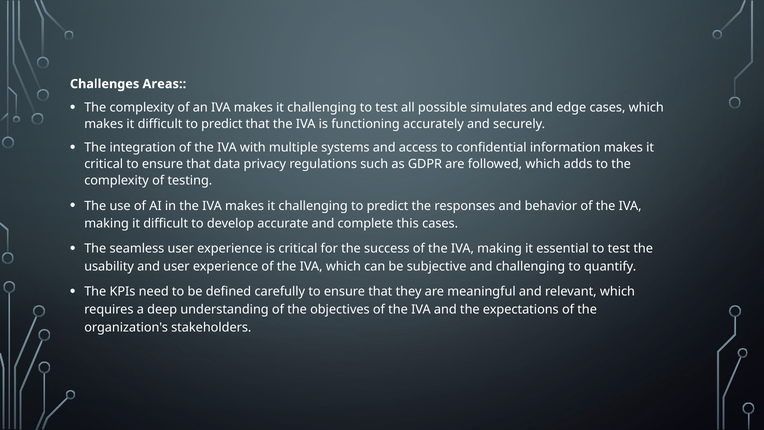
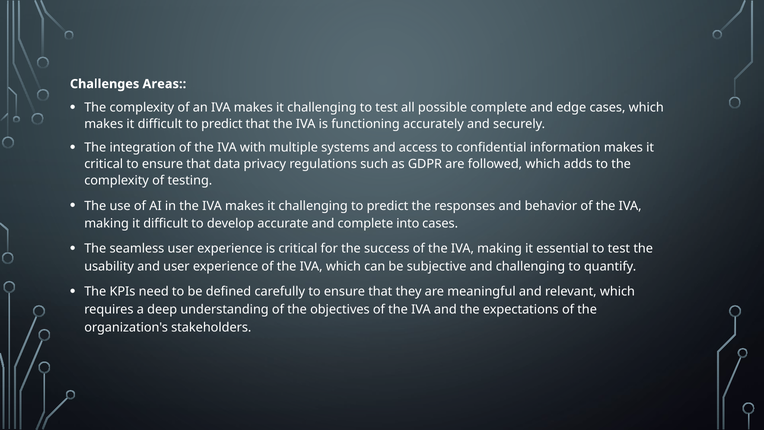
possible simulates: simulates -> complete (499, 108)
this: this -> into (408, 224)
